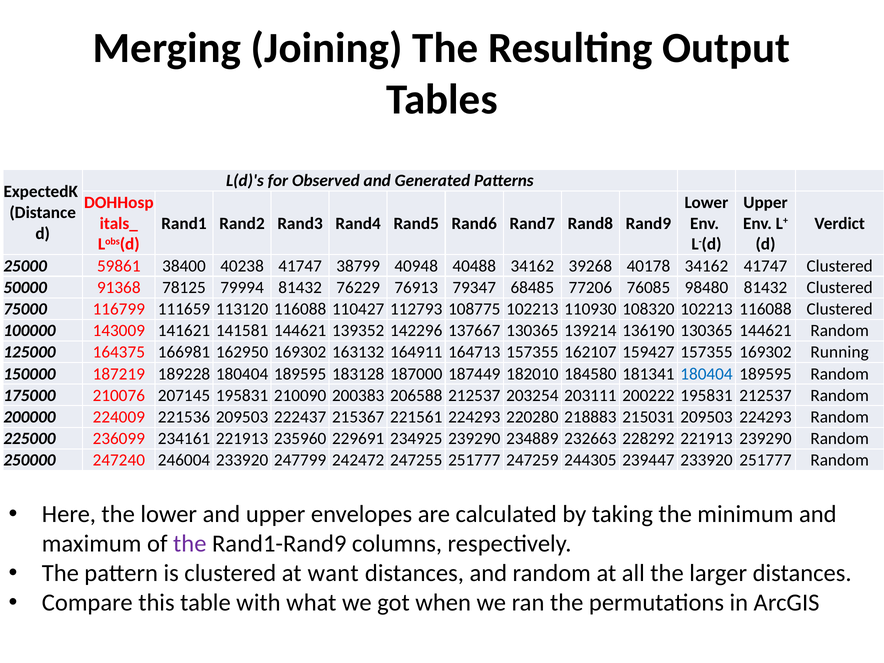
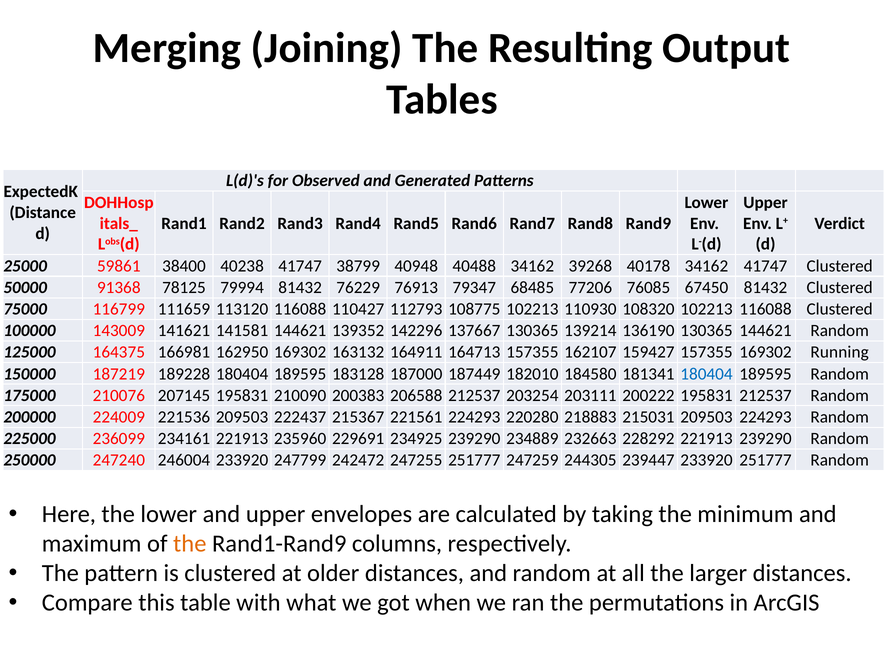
98480: 98480 -> 67450 (706, 288)
the colour: purple -> orange (190, 544)
want: want -> older (333, 573)
